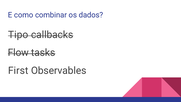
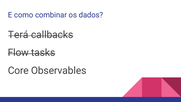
Tipo: Tipo -> Terá (18, 35)
First: First -> Core (18, 70)
